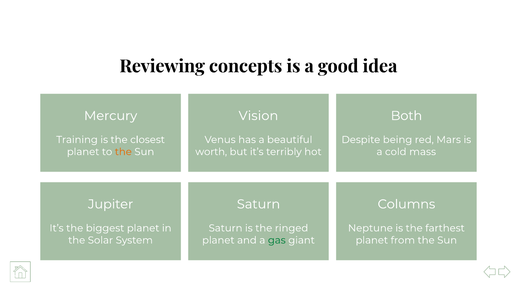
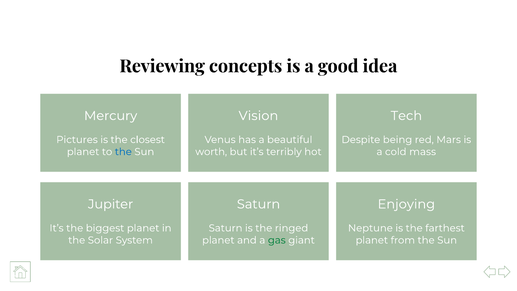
Both: Both -> Tech (406, 116)
Training: Training -> Pictures (77, 140)
the colour: orange -> blue (123, 152)
Columns: Columns -> Enjoying (406, 204)
